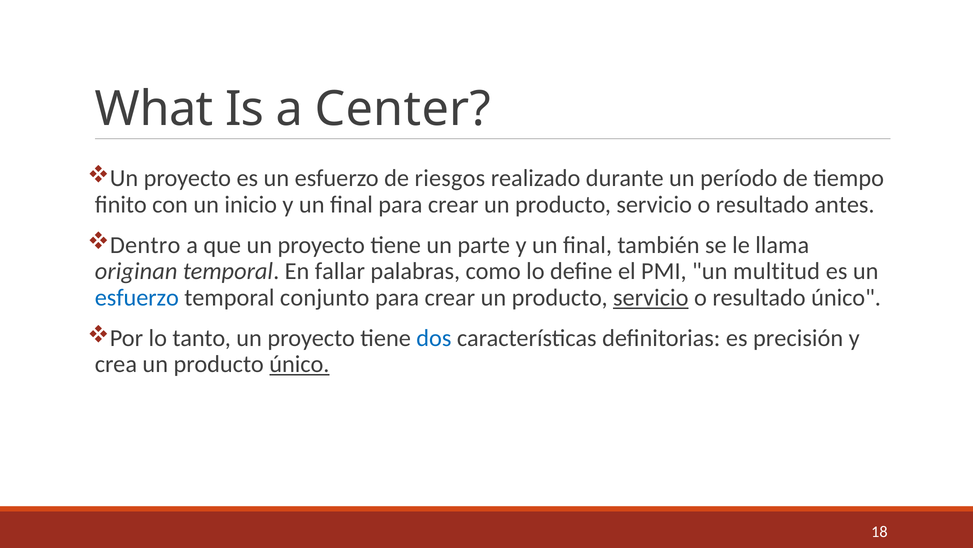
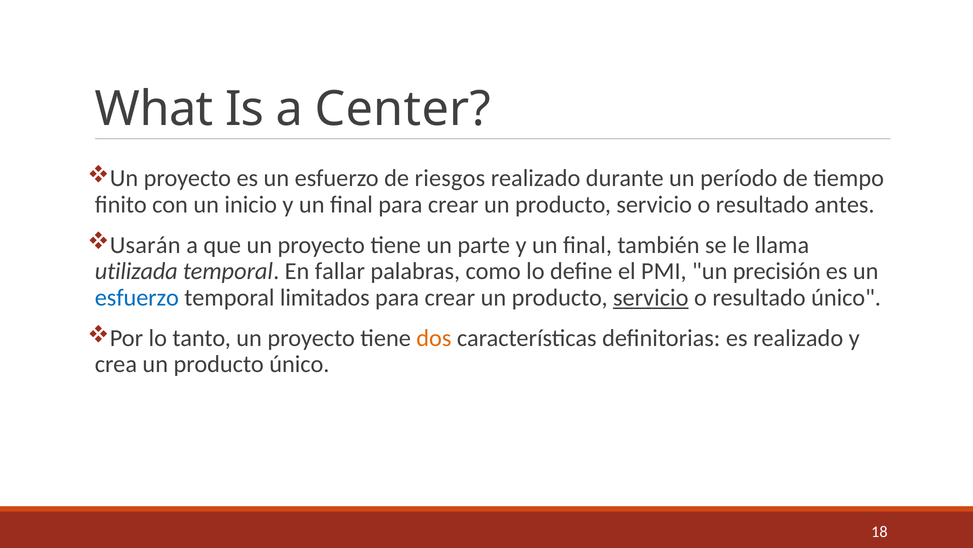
Dentro: Dentro -> Usarán (145, 245)
originan: originan -> utilizada (136, 271)
multitud: multitud -> precisión (777, 271)
conjunto: conjunto -> limitados (325, 297)
dos colour: blue -> orange (434, 338)
es precisión: precisión -> realizado (798, 338)
único underline: present -> none (299, 364)
